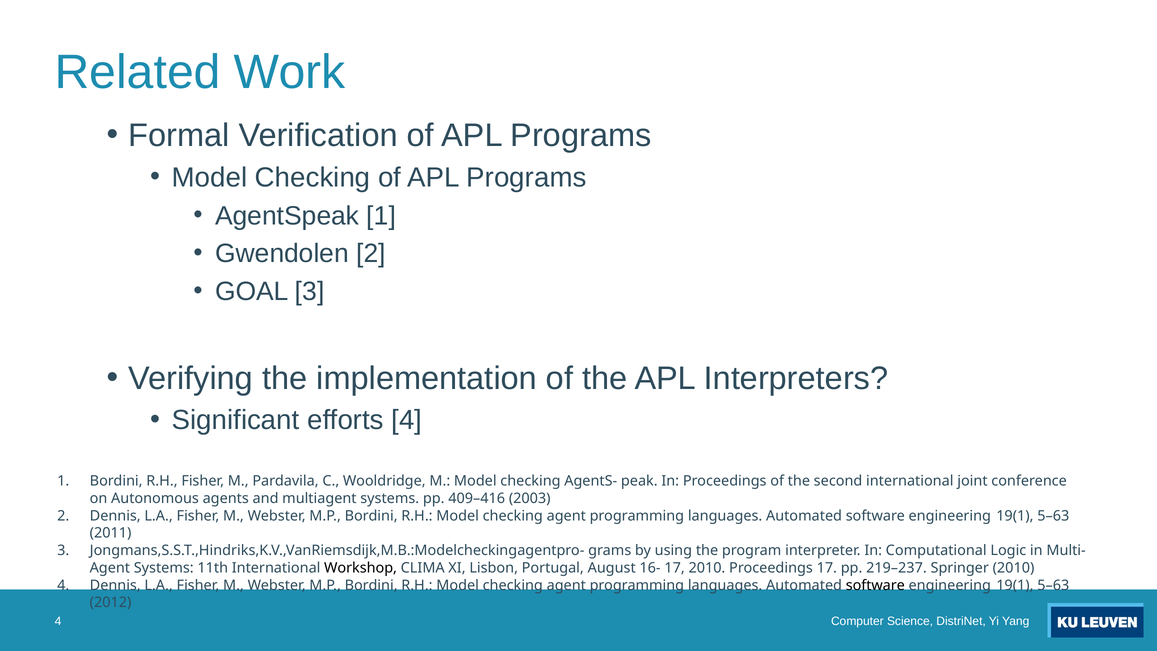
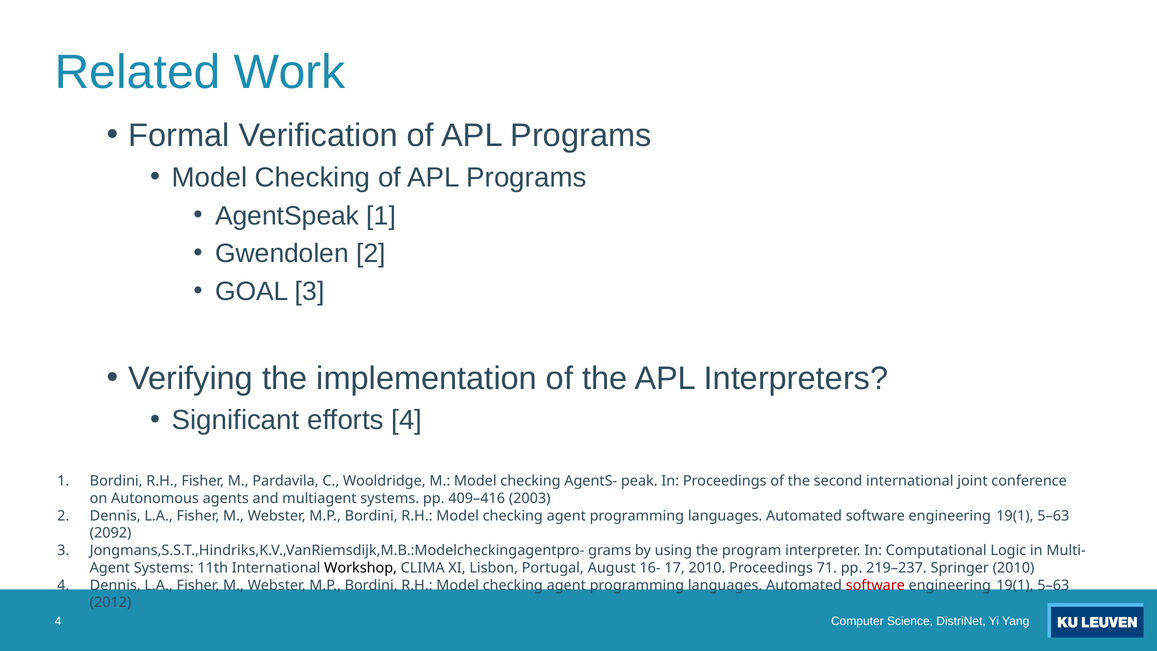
2011: 2011 -> 2092 (111, 533)
Proceedings 17: 17 -> 71 (827, 568)
software colour: black -> red (875, 585)
